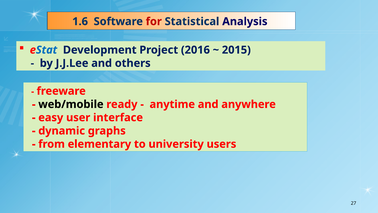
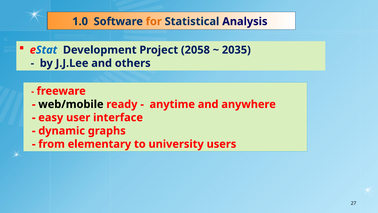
1.6: 1.6 -> 1.0 (80, 21)
for colour: red -> orange (154, 21)
2016: 2016 -> 2058 (195, 50)
2015: 2015 -> 2035 (236, 50)
